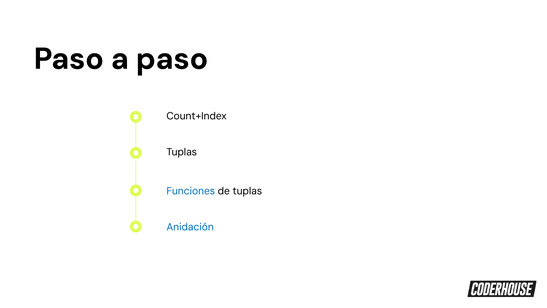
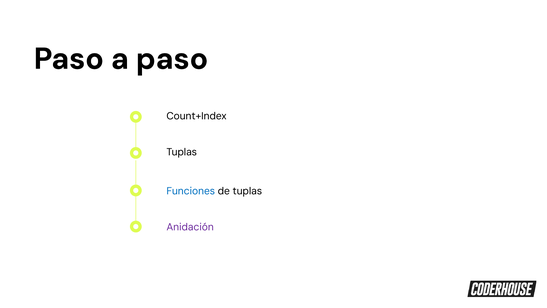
Anidación colour: blue -> purple (190, 227)
